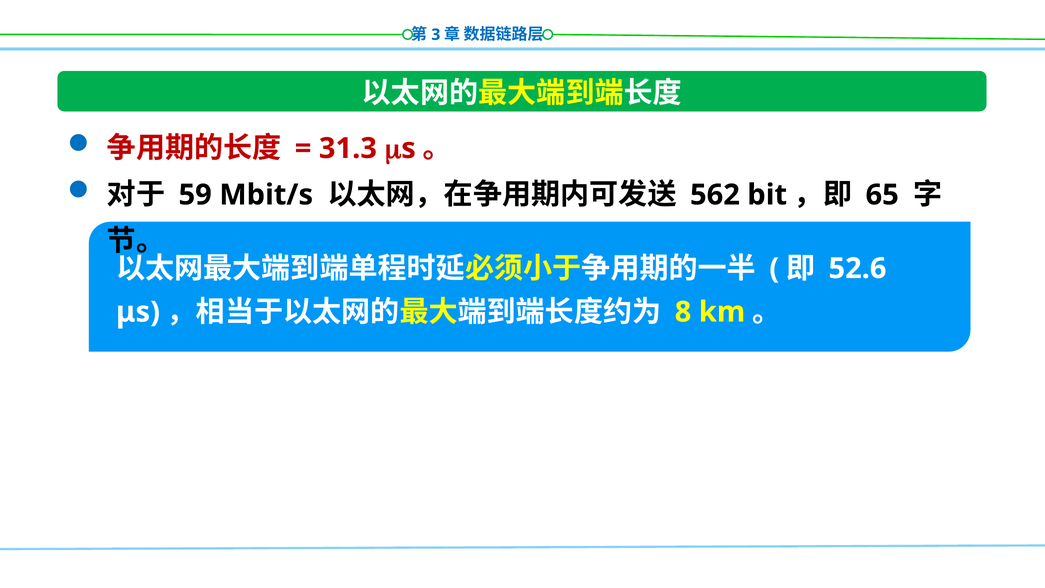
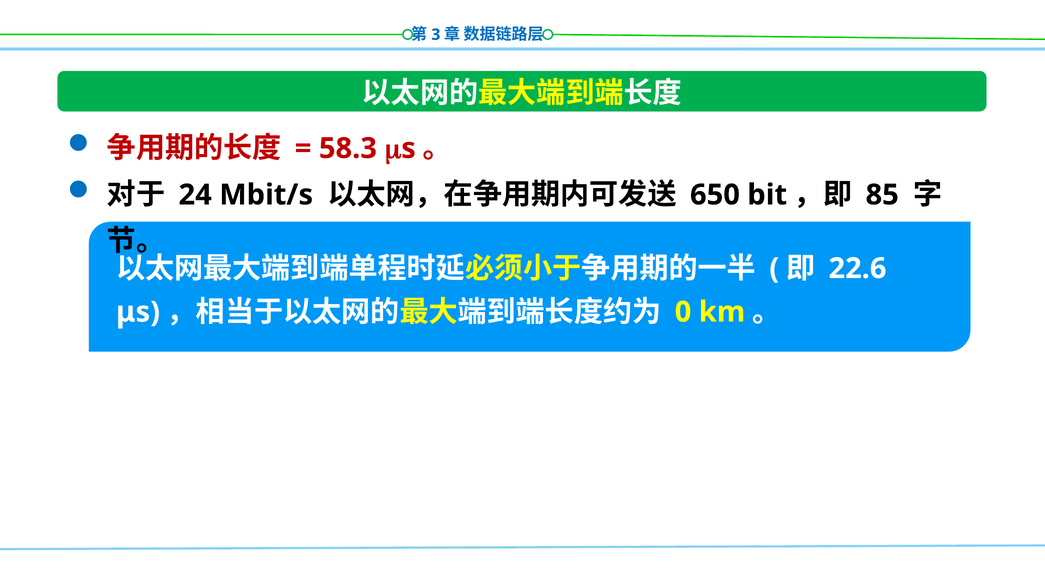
31.3: 31.3 -> 58.3 (348, 148)
59: 59 -> 24 (195, 195)
562: 562 -> 650 (715, 195)
65: 65 -> 85 (882, 195)
52.6: 52.6 -> 22.6 (857, 268)
8: 8 -> 0 (683, 312)
